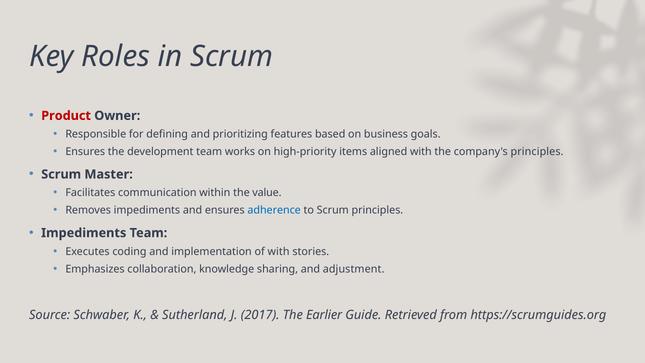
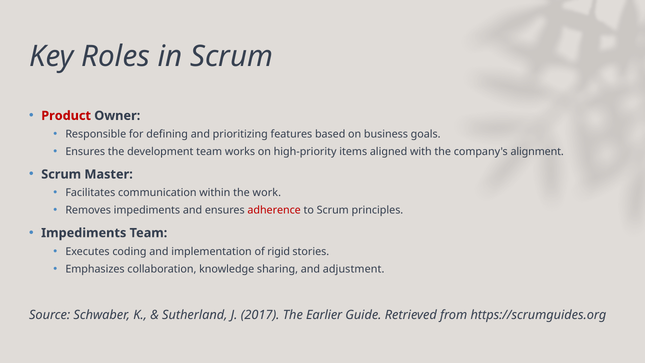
company's principles: principles -> alignment (537, 152)
value: value -> work (267, 193)
adherence colour: blue -> red (274, 210)
of with: with -> rigid (279, 251)
